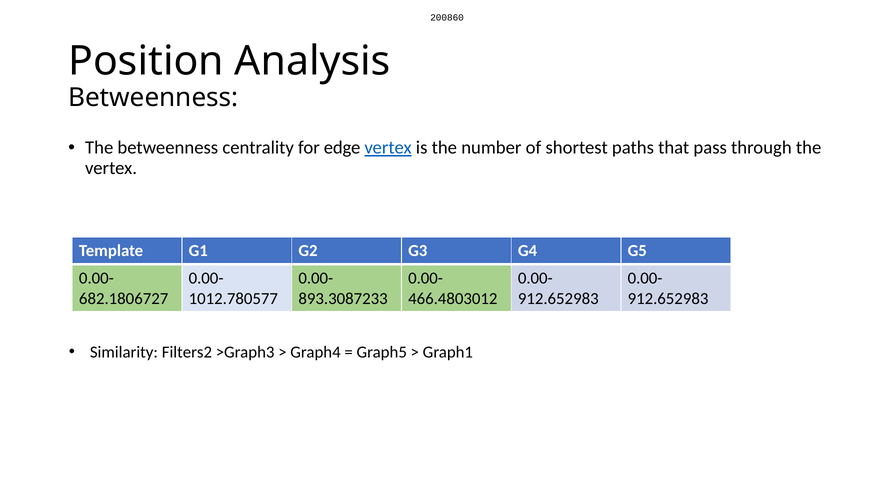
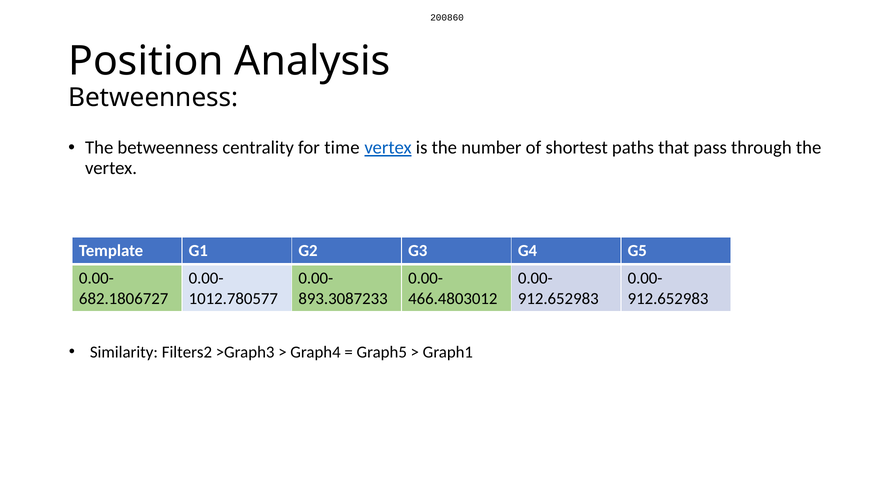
edge: edge -> time (342, 148)
